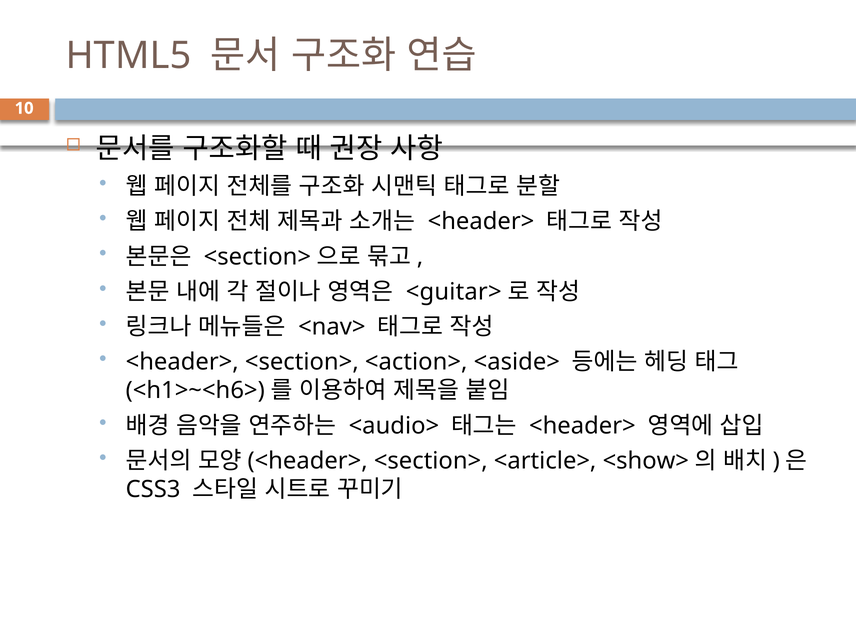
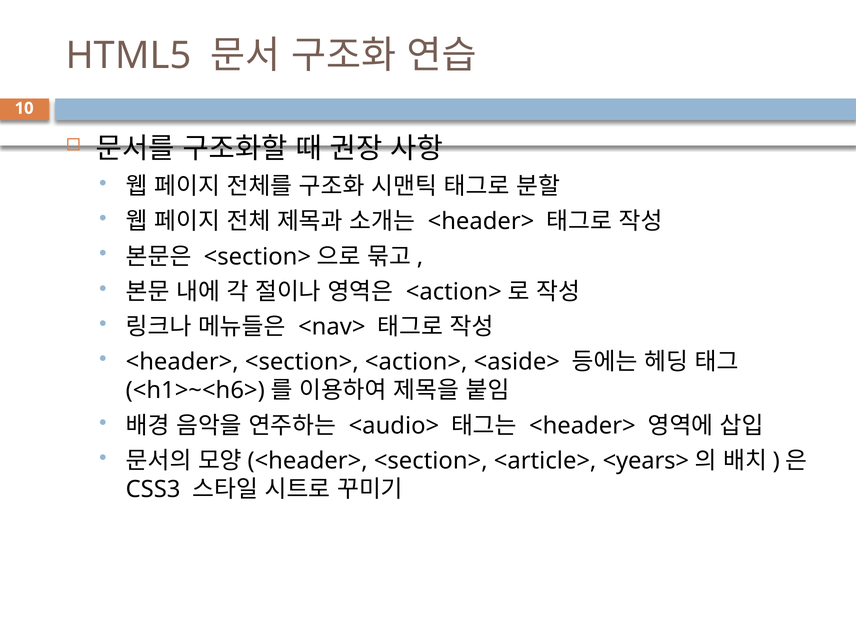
<guitar>: <guitar> -> <action> (454, 292)
<show>: <show> -> <years> (646, 461)
